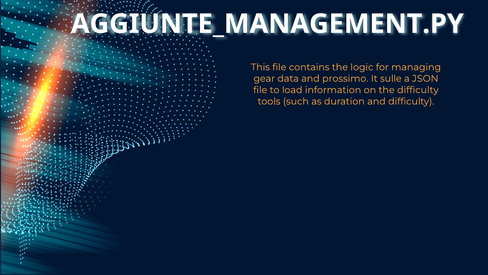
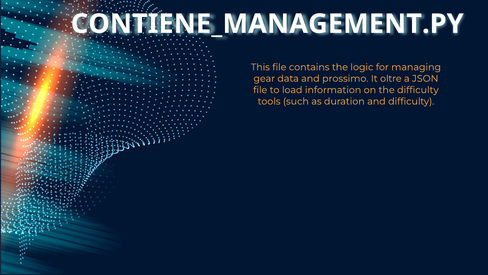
AGGIUNTE_MANAGEMENT.PY: AGGIUNTE_MANAGEMENT.PY -> CONTIENE_MANAGEMENT.PY (267, 24)
sulle: sulle -> oltre (391, 78)
